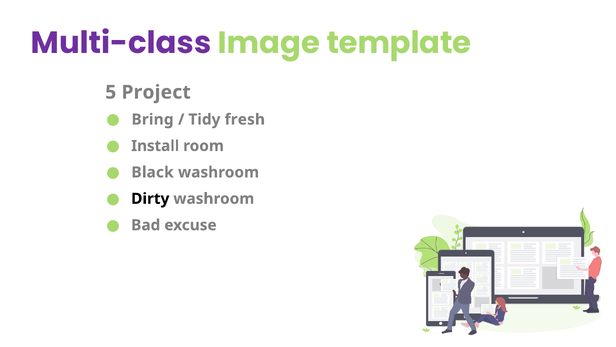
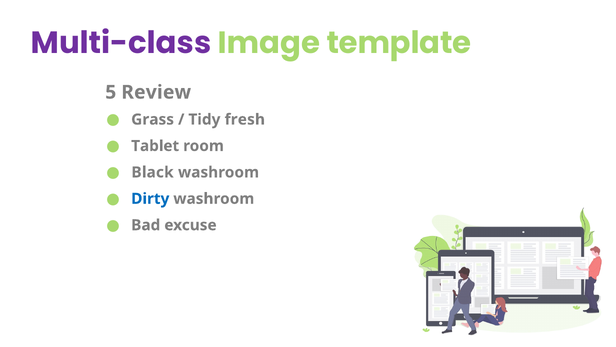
Project: Project -> Review (156, 92)
Bring: Bring -> Grass (153, 119)
Install: Install -> Tablet (155, 146)
Dirty colour: black -> blue (150, 198)
